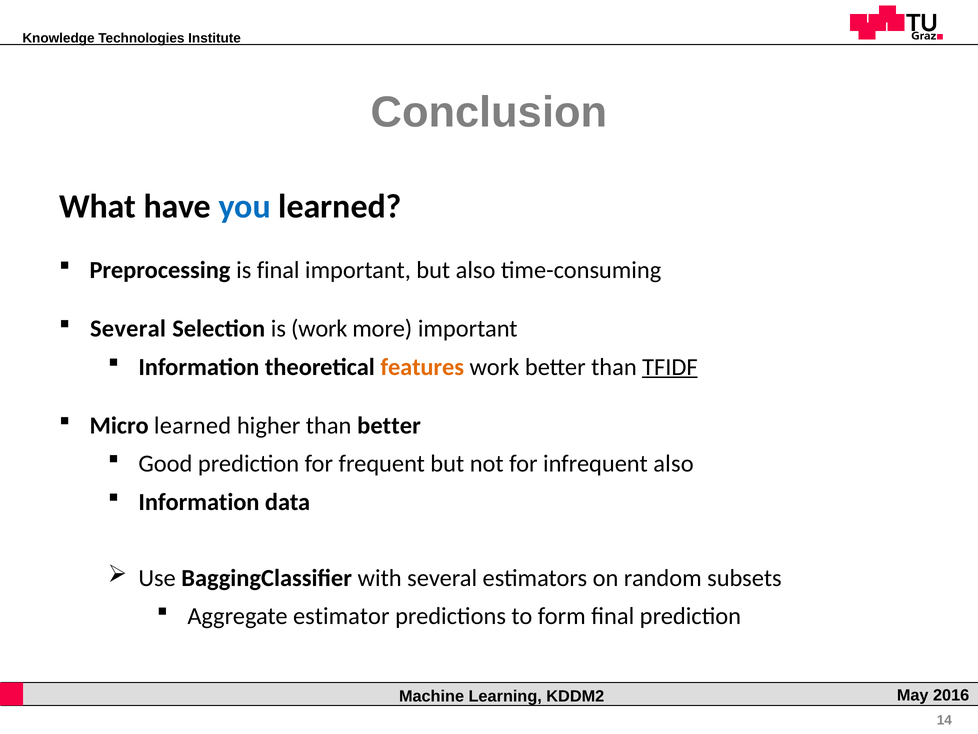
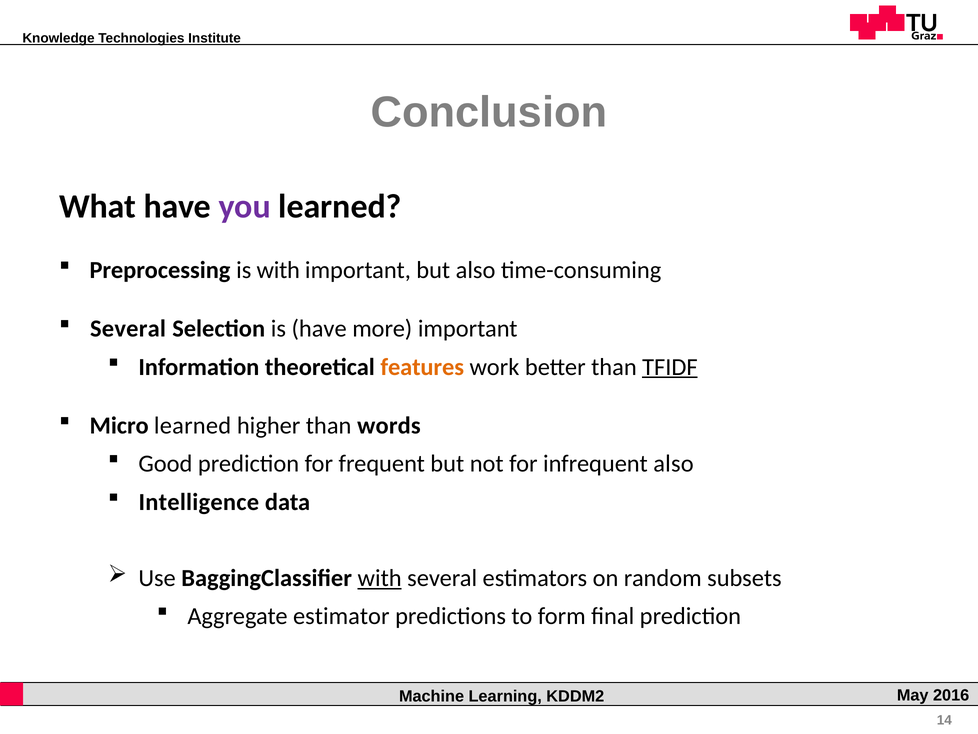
you colour: blue -> purple (245, 206)
is final: final -> with (278, 270)
is work: work -> have (319, 329)
than better: better -> words (389, 425)
Information: Information -> Intelligence (199, 502)
with underline: none -> present (380, 578)
